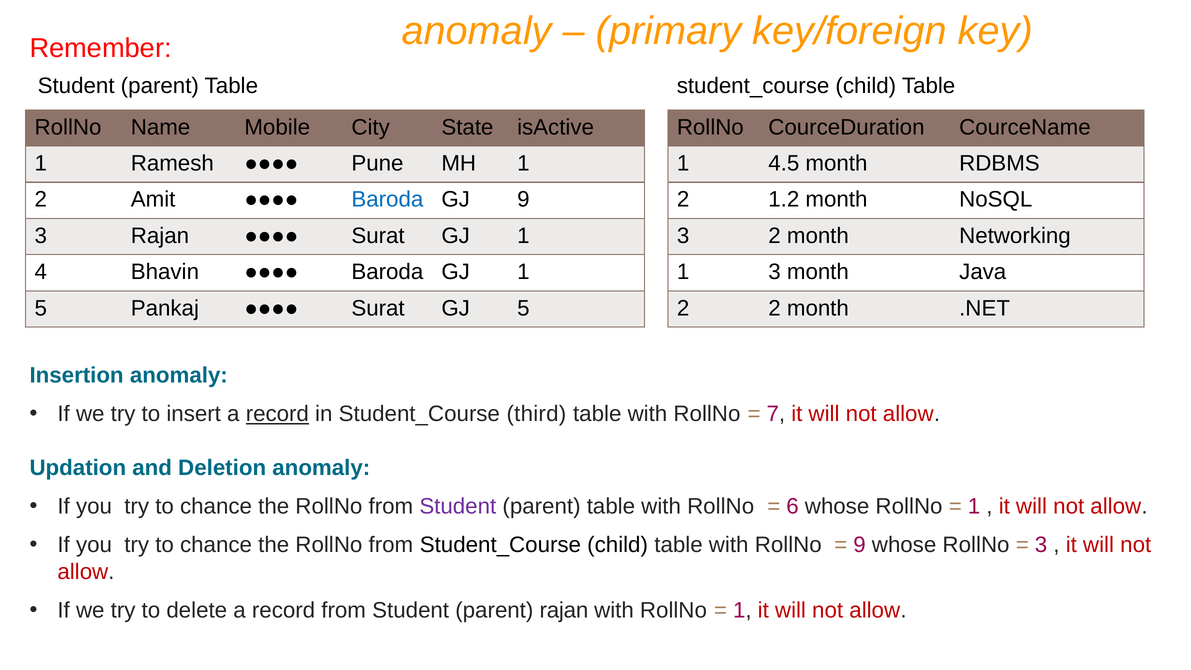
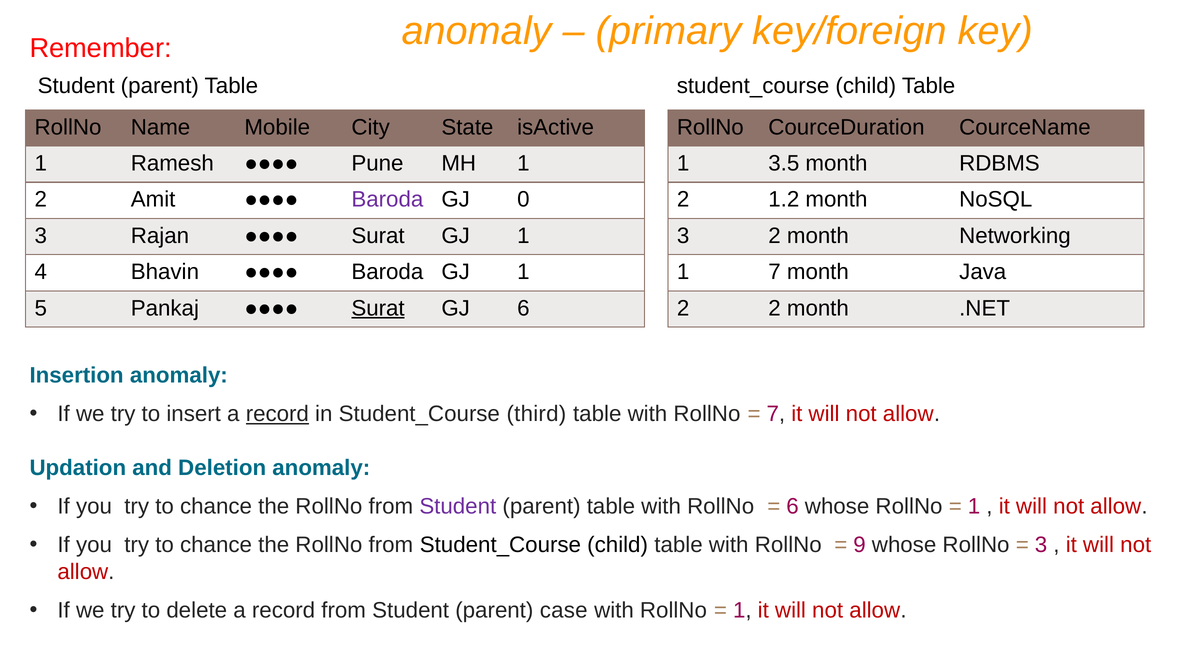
4.5: 4.5 -> 3.5 (784, 163)
Baroda colour: blue -> purple (387, 200)
GJ 9: 9 -> 0 (523, 200)
1 3: 3 -> 7 (775, 272)
Surat underline: none -> present (378, 308)
GJ 5: 5 -> 6 (523, 308)
parent rajan: rajan -> case (564, 610)
